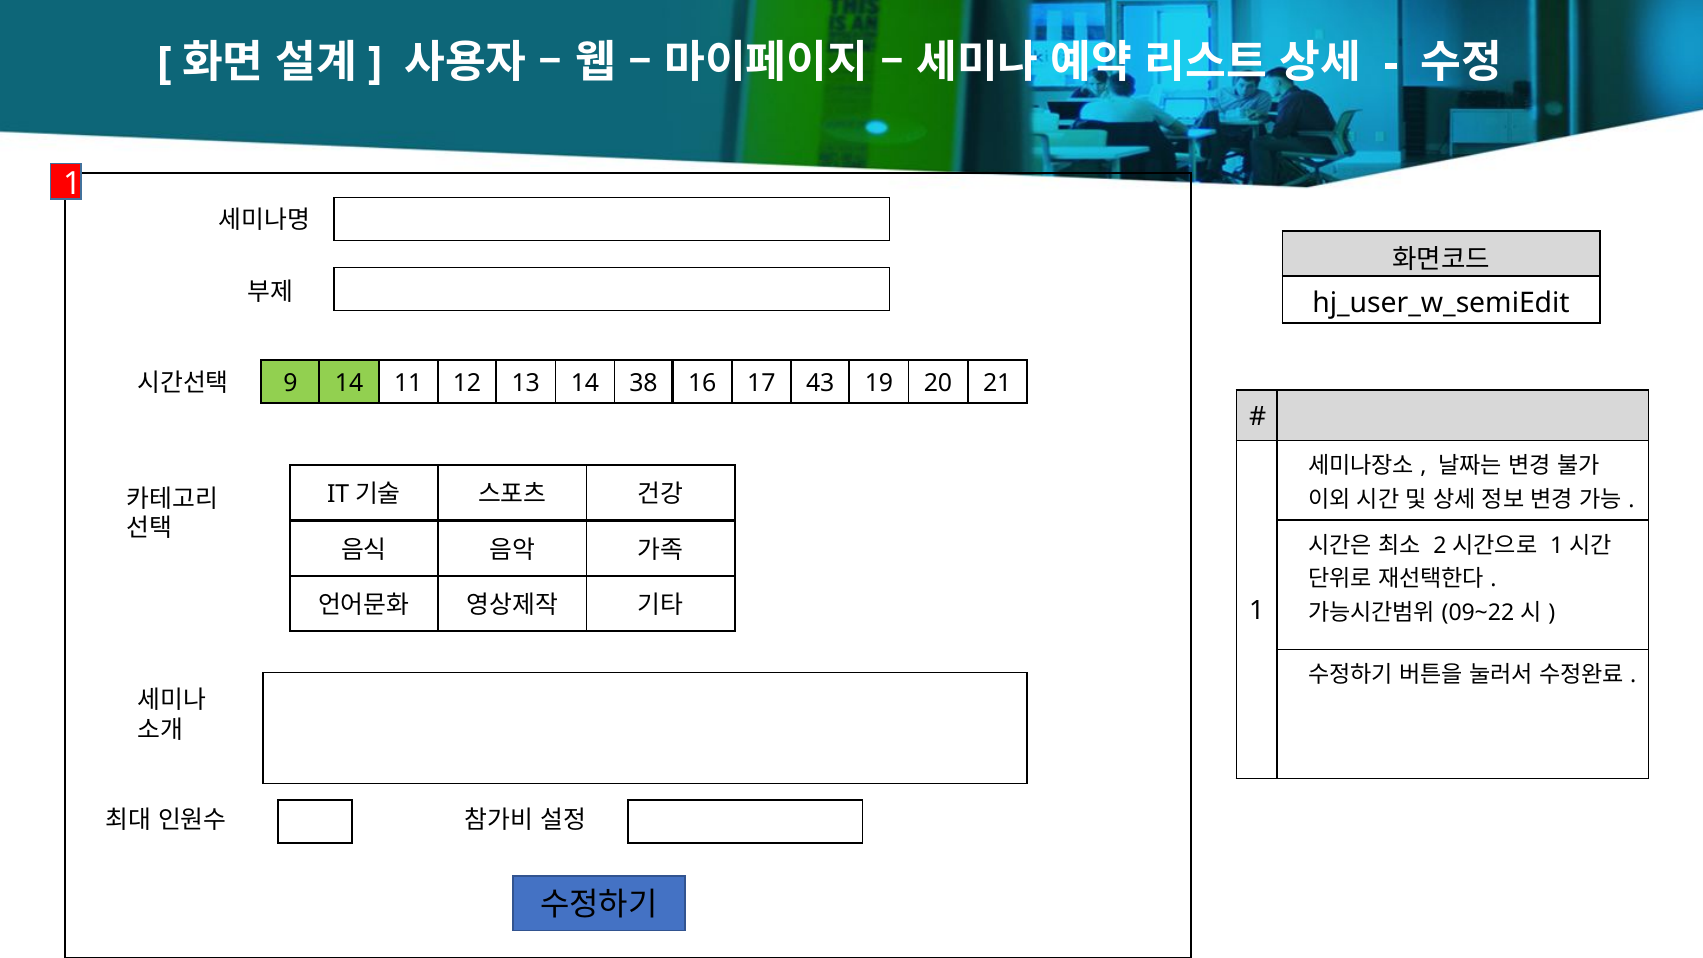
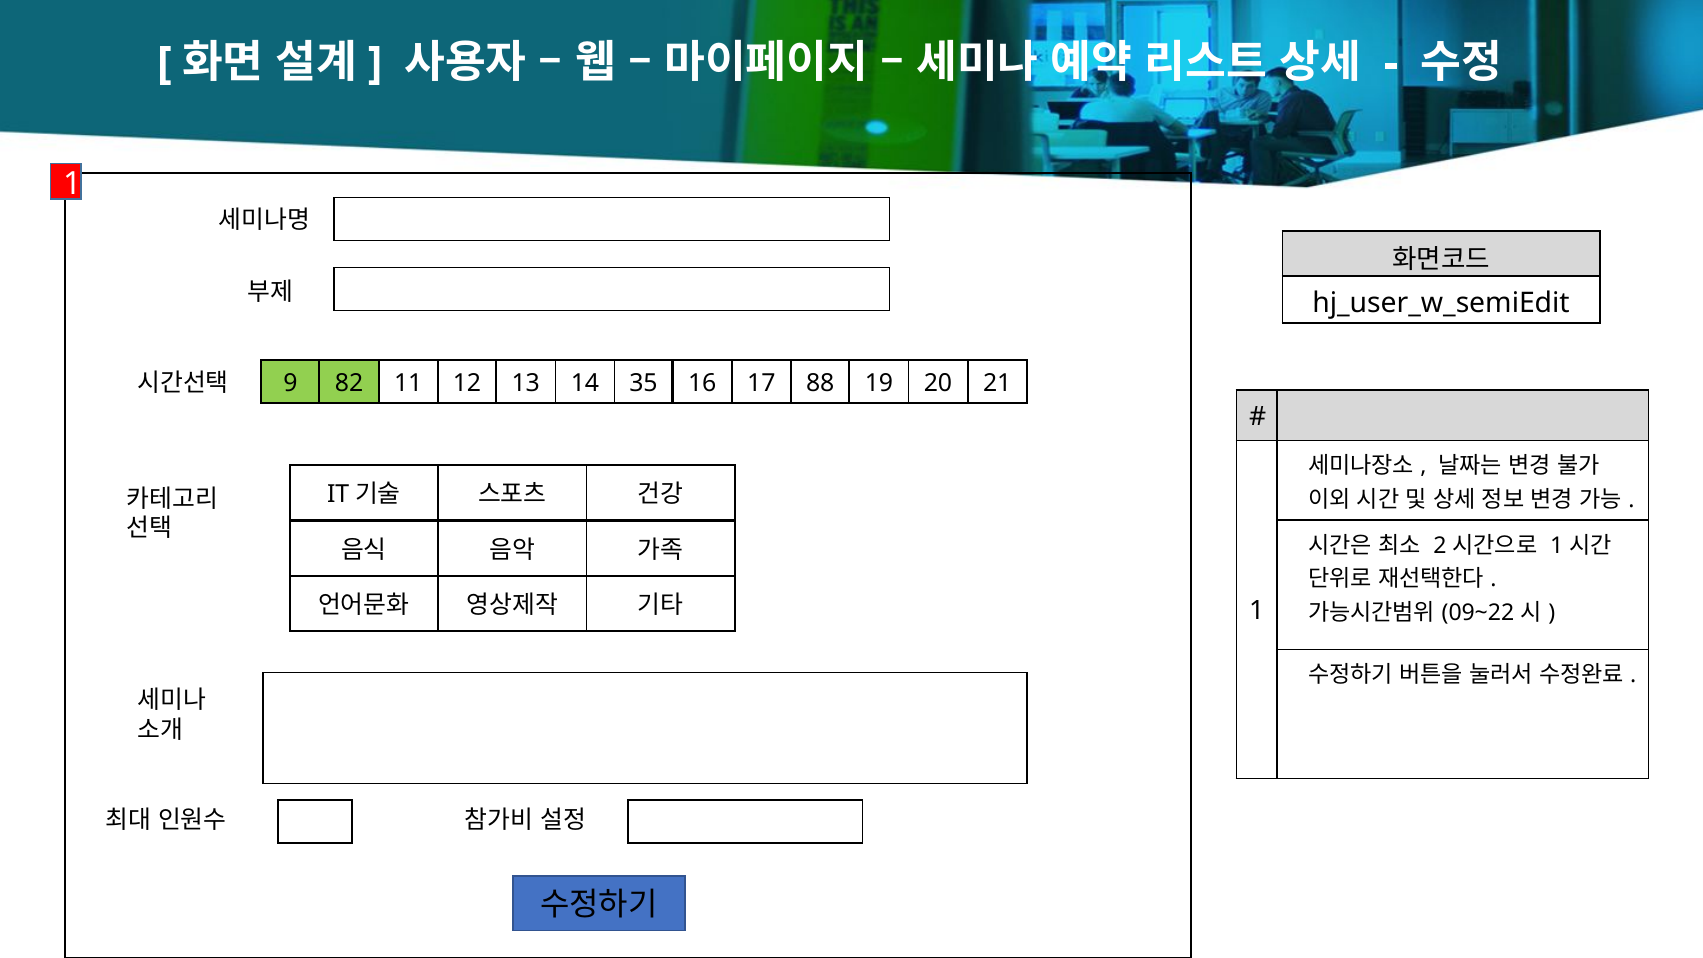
9 14: 14 -> 82 (349, 384)
38: 38 -> 35 (643, 384)
43: 43 -> 88 (820, 384)
